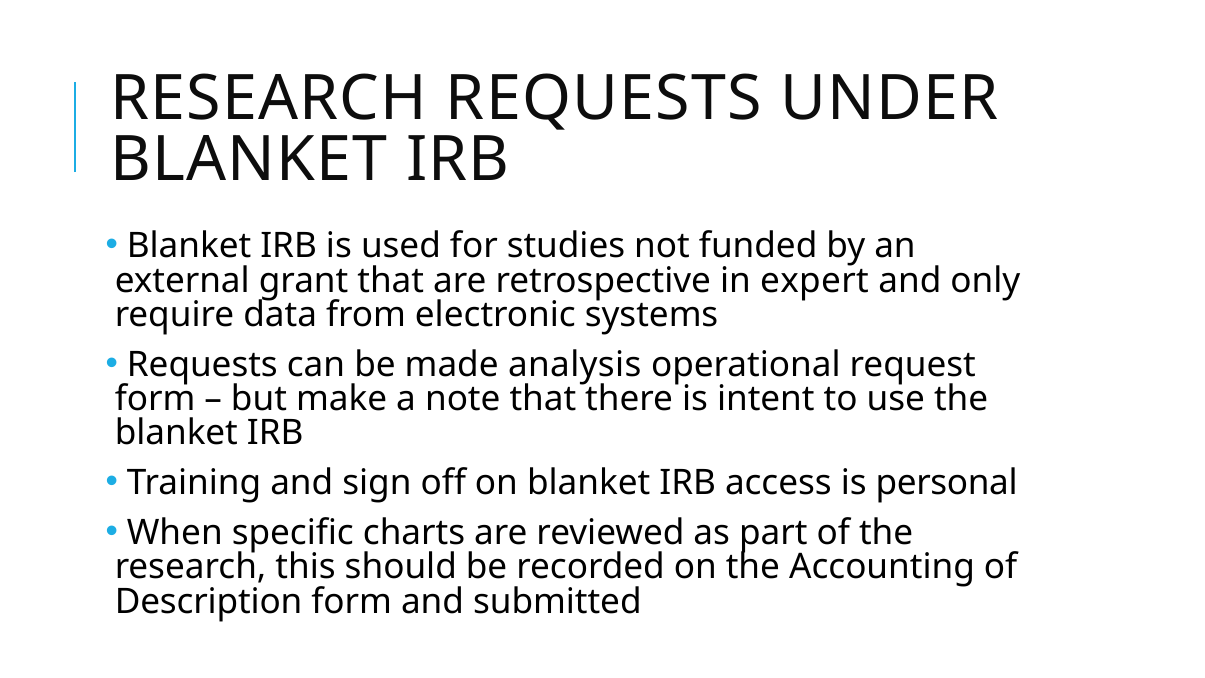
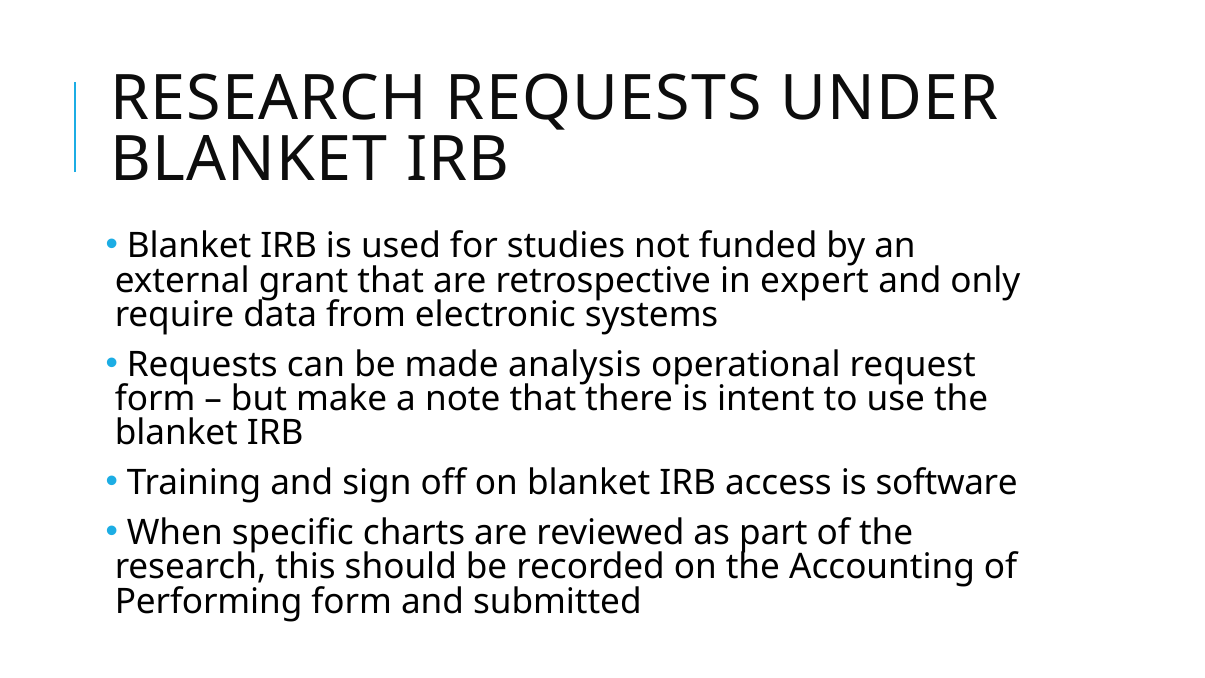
personal: personal -> software (947, 483)
Description: Description -> Performing (209, 601)
